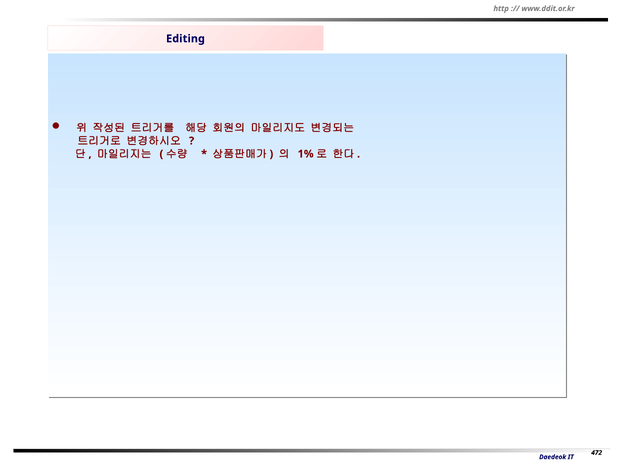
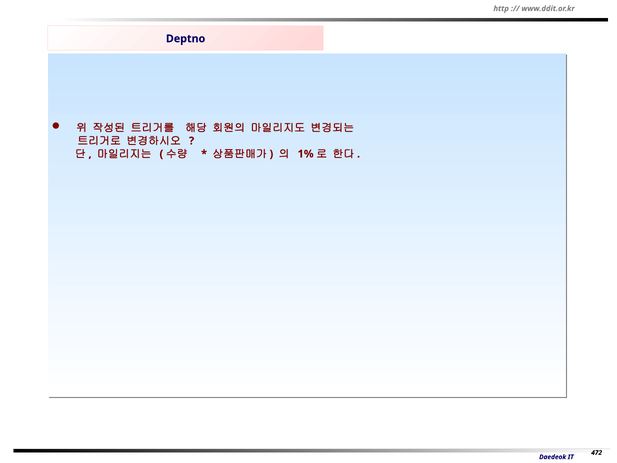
Editing: Editing -> Deptno (186, 39)
